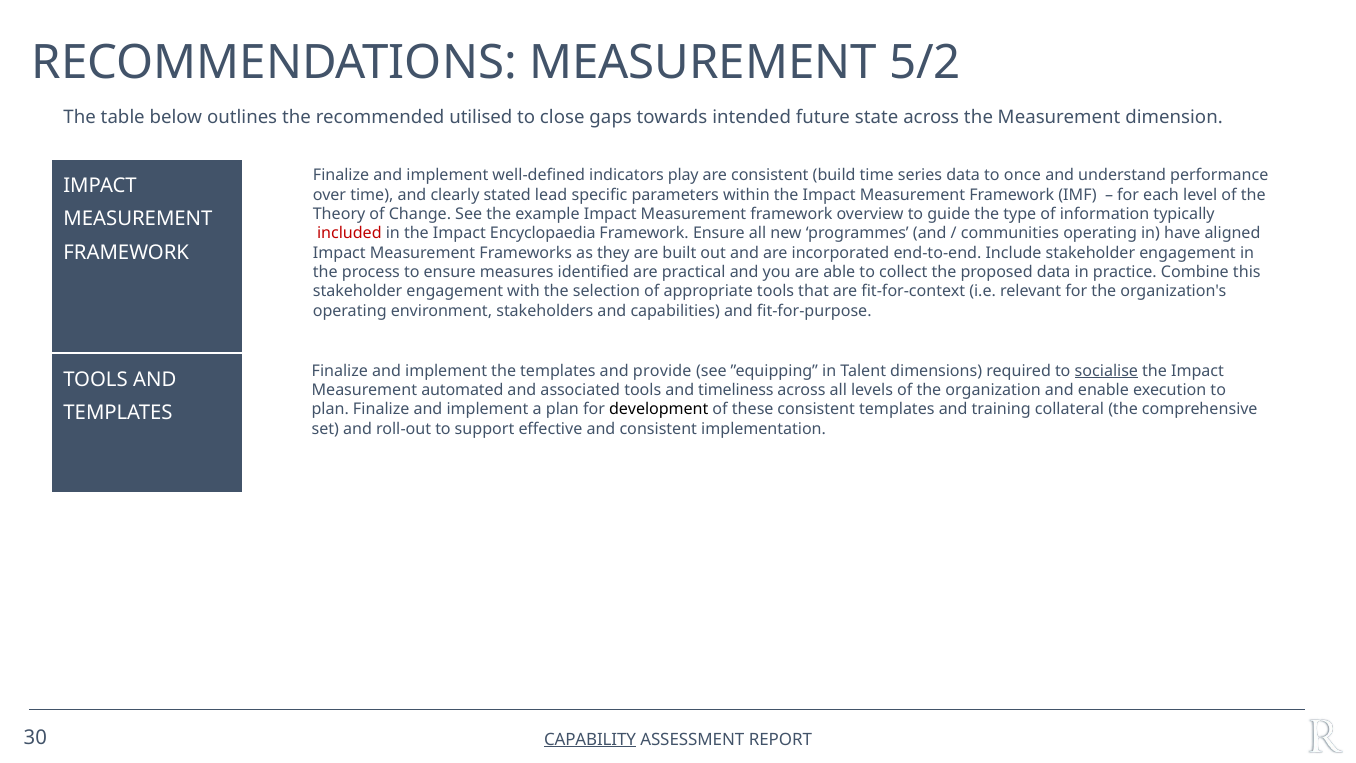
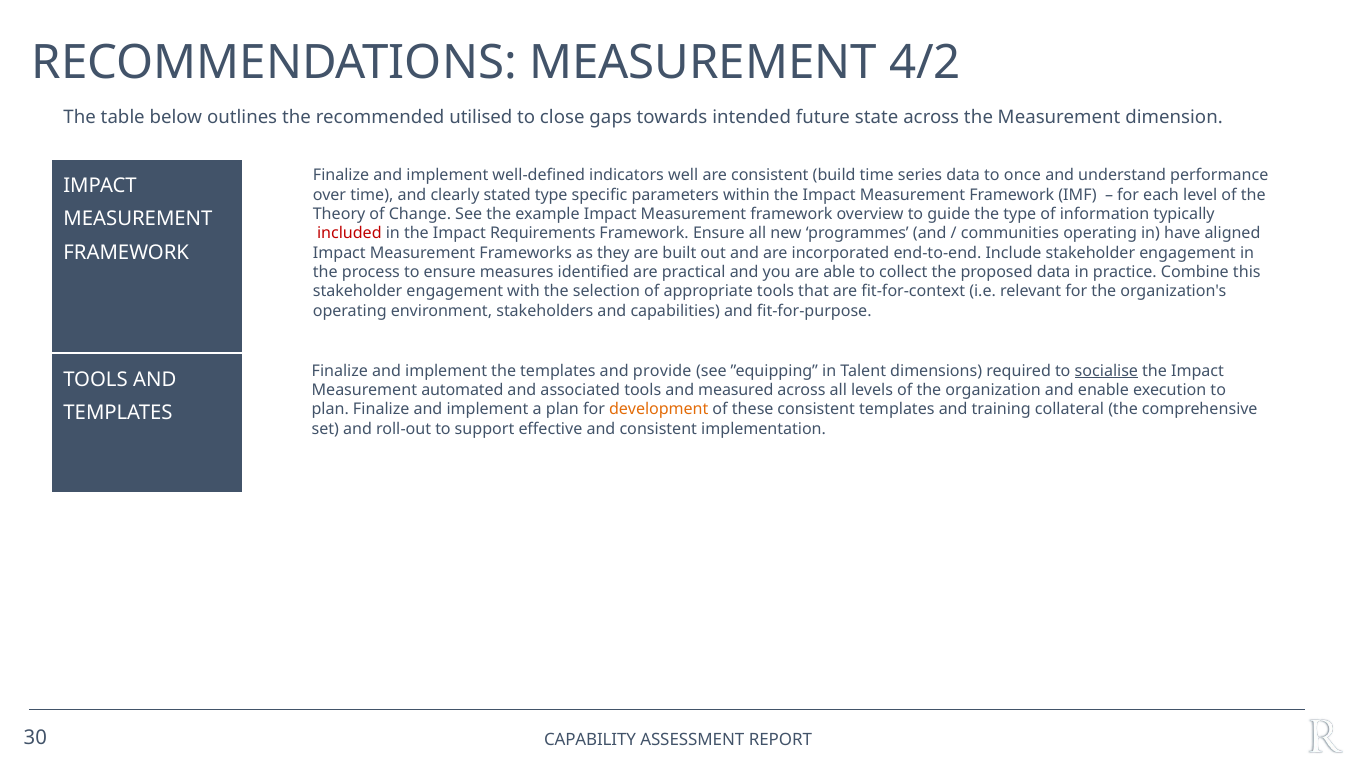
5/2: 5/2 -> 4/2 (925, 63)
play: play -> well (683, 175)
stated lead: lead -> type (551, 195)
Encyclopaedia: Encyclopaedia -> Requirements (543, 233)
timeliness: timeliness -> measured (736, 390)
development colour: black -> orange (659, 409)
CAPABILITY underline: present -> none (590, 739)
